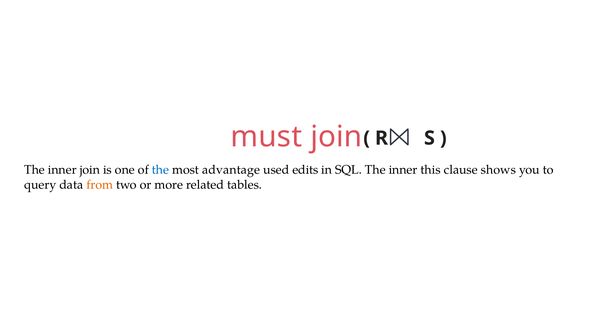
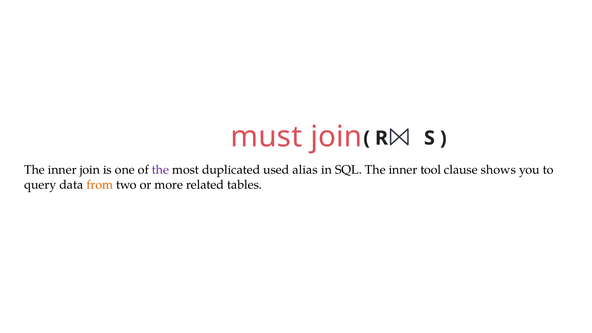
the colour: blue -> purple (160, 170)
advantage: advantage -> duplicated (231, 170)
edits: edits -> alias (305, 170)
this: this -> tool (431, 170)
